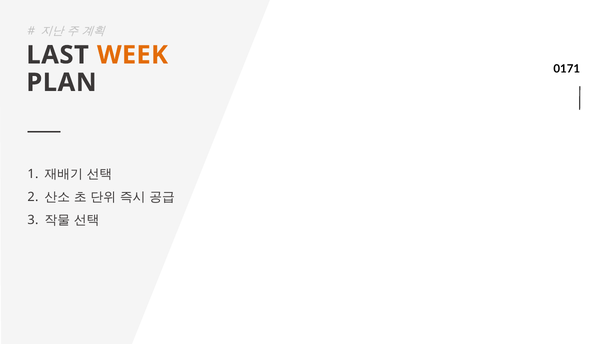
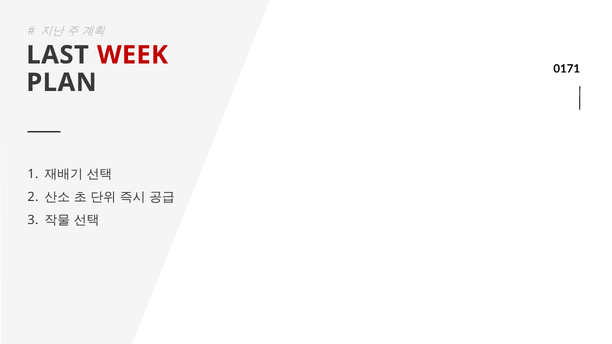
WEEK colour: orange -> red (132, 55)
